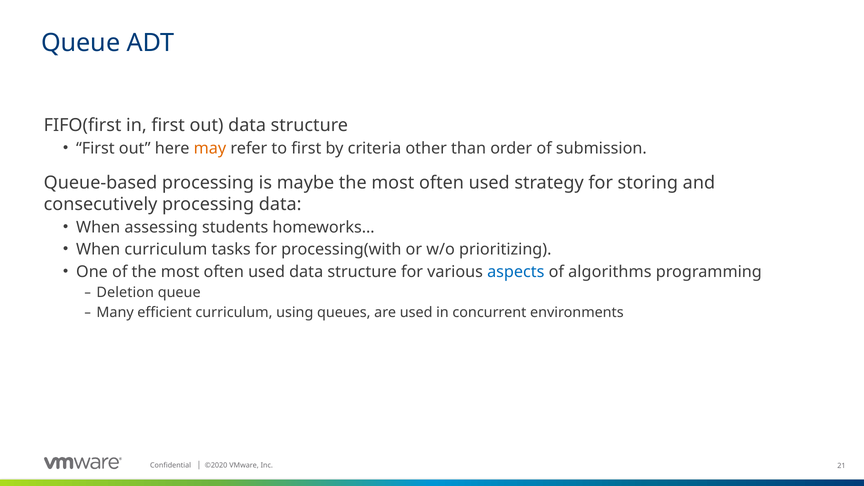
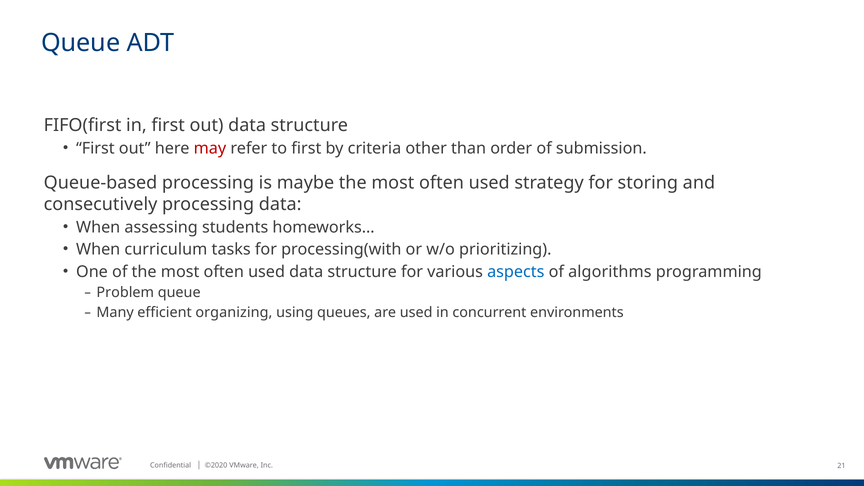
may colour: orange -> red (210, 149)
Deletion: Deletion -> Problem (125, 293)
efficient curriculum: curriculum -> organizing (234, 313)
